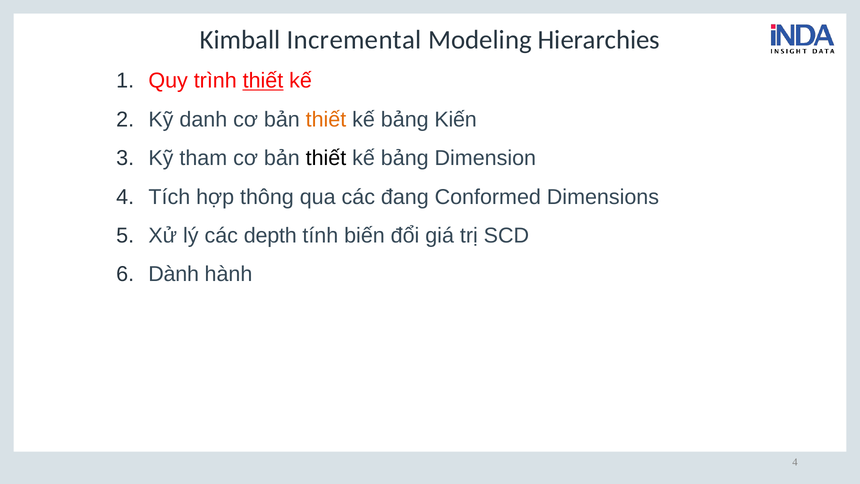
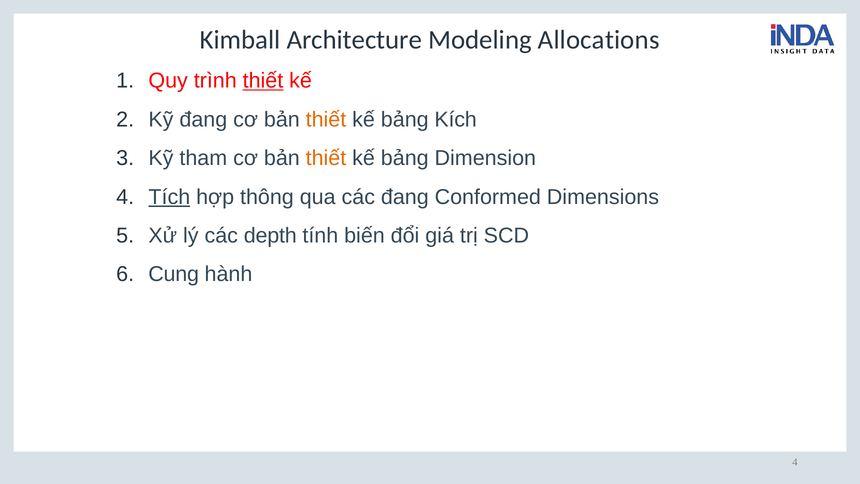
Incremental: Incremental -> Architecture (354, 40)
Hierarchies: Hierarchies -> Allocations (599, 40)
Kỹ danh: danh -> đang (203, 119)
Kiến: Kiến -> Kích (456, 119)
thiết colour: black -> orange (326, 158)
Tích underline: none -> present (169, 197)
Dành: Dành -> Cung (174, 274)
